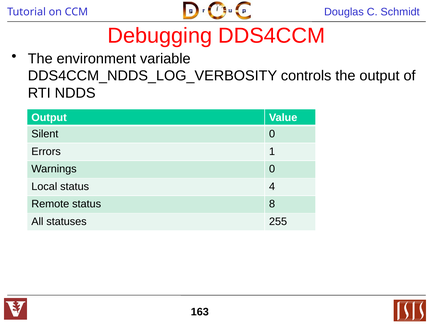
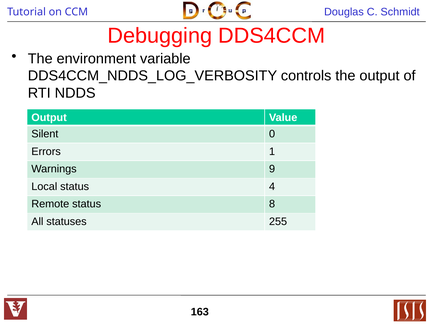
Warnings 0: 0 -> 9 (272, 169)
